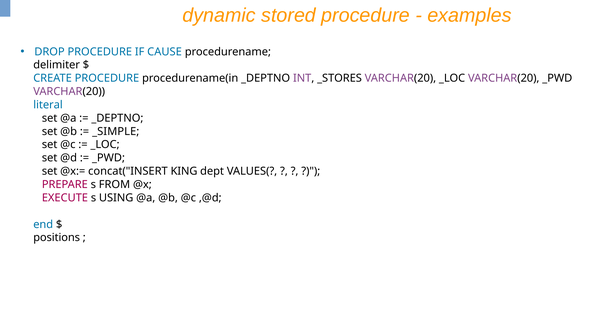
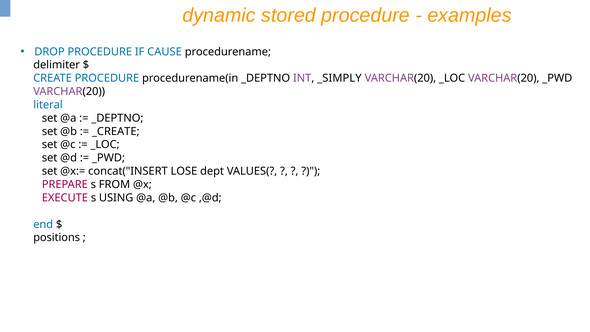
_STORES: _STORES -> _SIMPLY (339, 78)
_SIMPLE: _SIMPLE -> _CREATE (116, 131)
KING: KING -> LOSE (184, 171)
